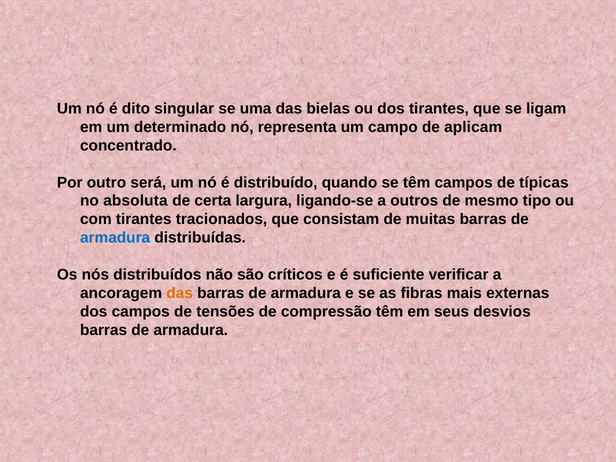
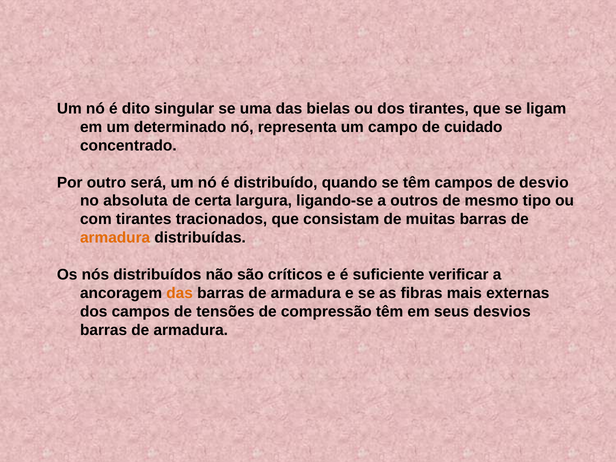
aplicam: aplicam -> cuidado (473, 127)
típicas: típicas -> desvio (544, 182)
armadura colour: blue -> orange (115, 238)
